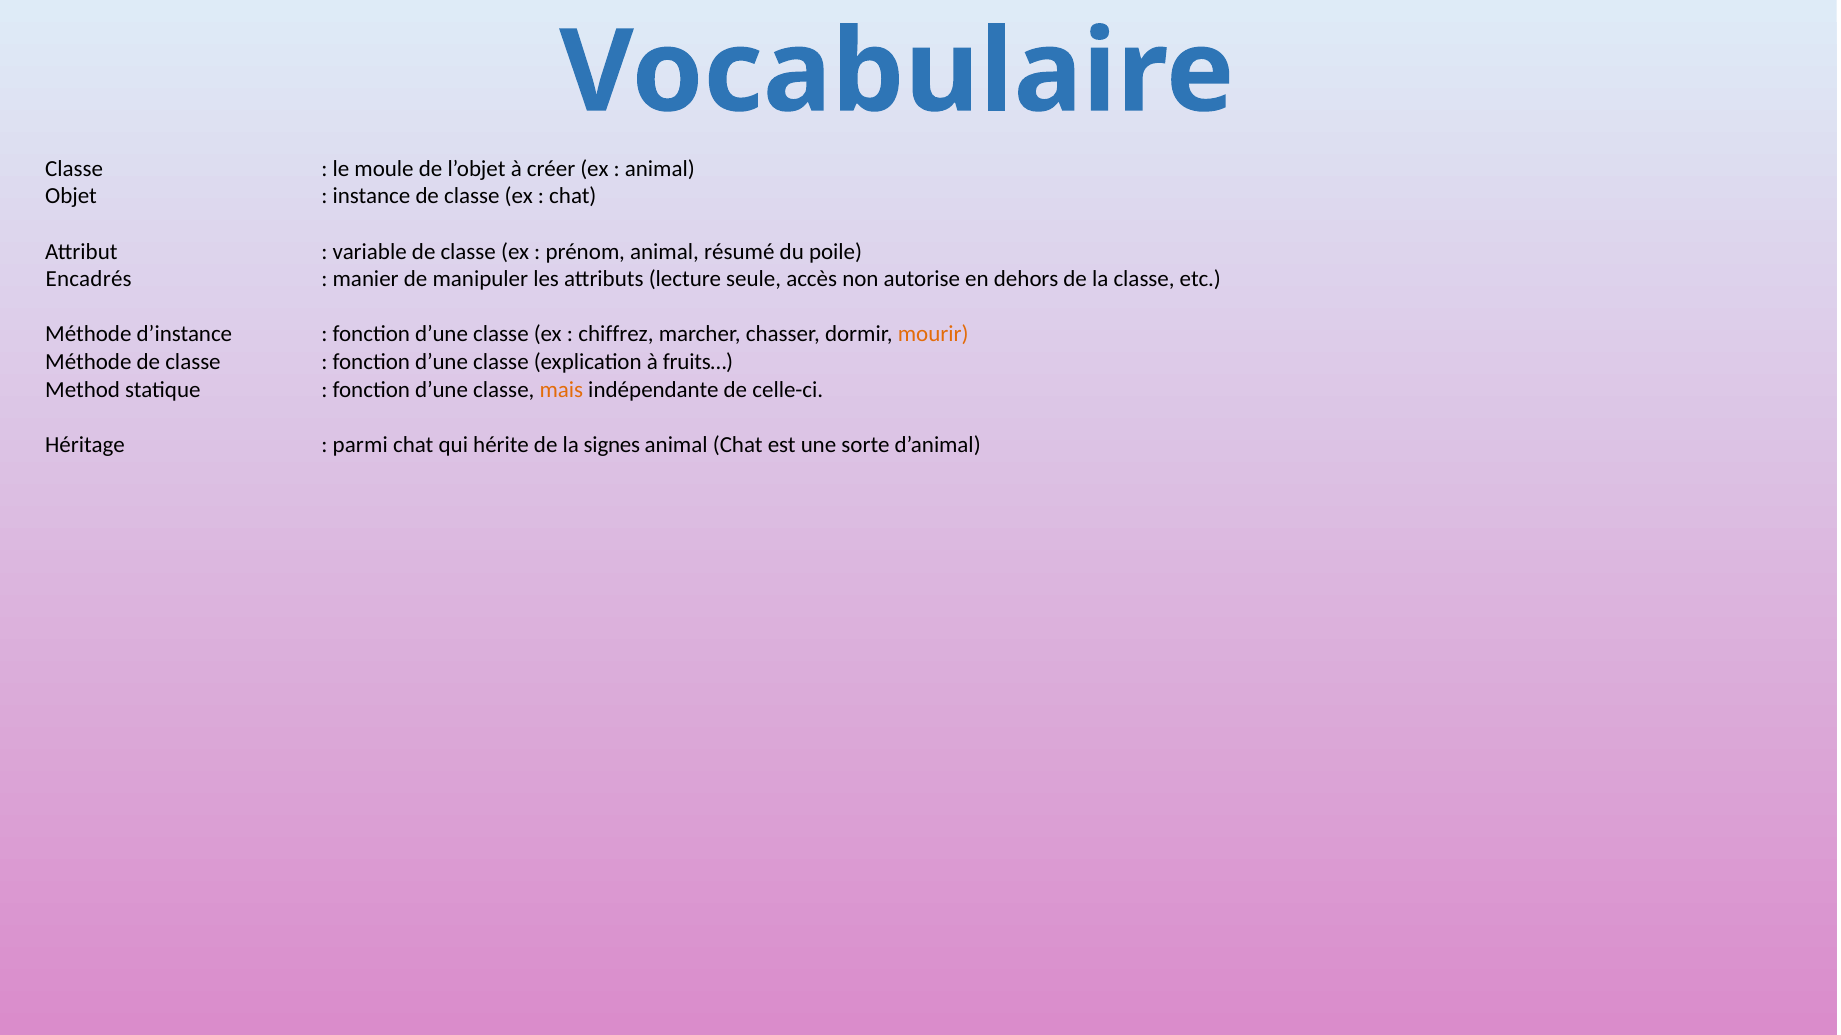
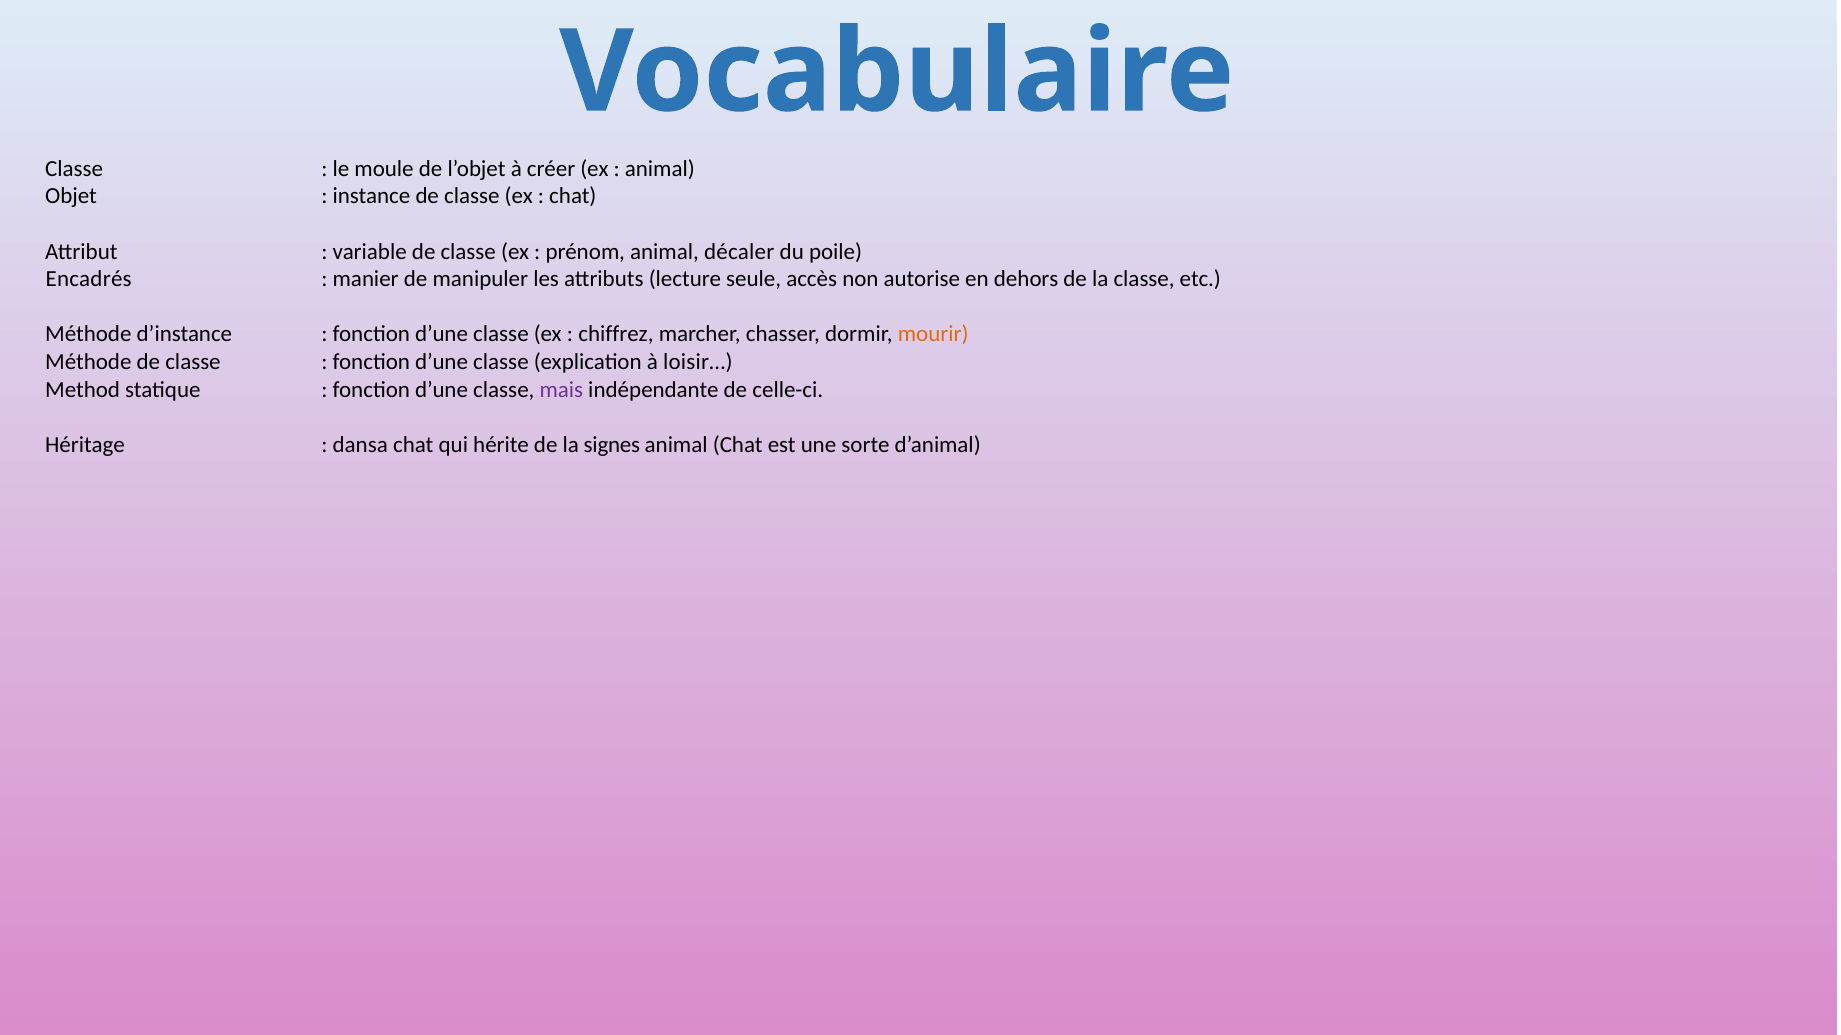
résumé: résumé -> décaler (739, 252)
fruits…: fruits… -> loisir… (698, 362)
mais colour: orange -> purple (561, 390)
parmi: parmi -> dansa (360, 445)
